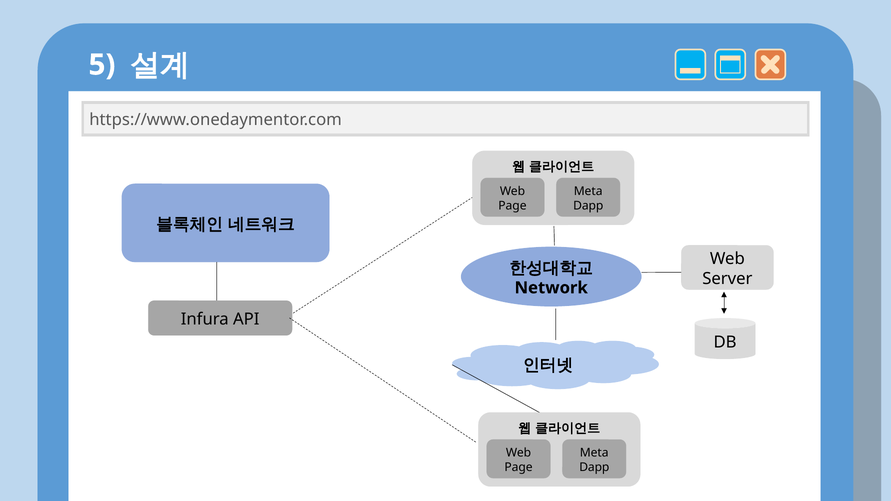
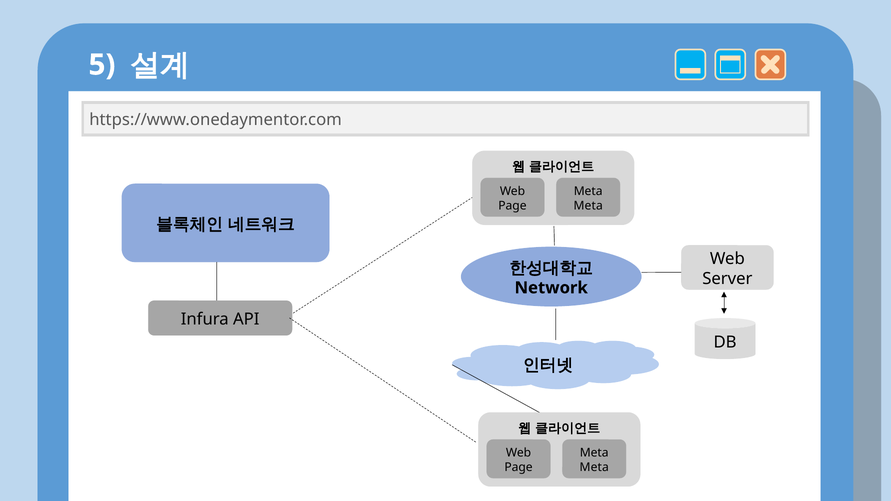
Dapp: Dapp -> Meta (588, 206)
Dapp: Dapp -> Meta (594, 467)
